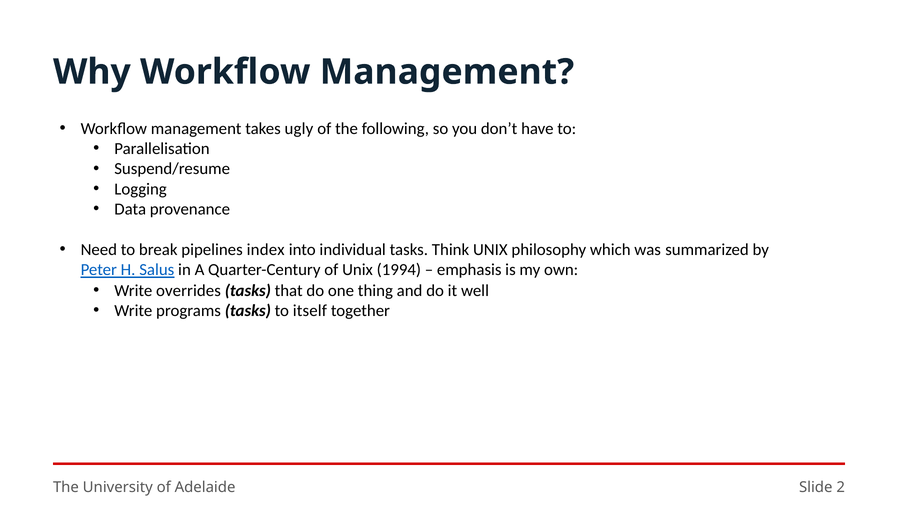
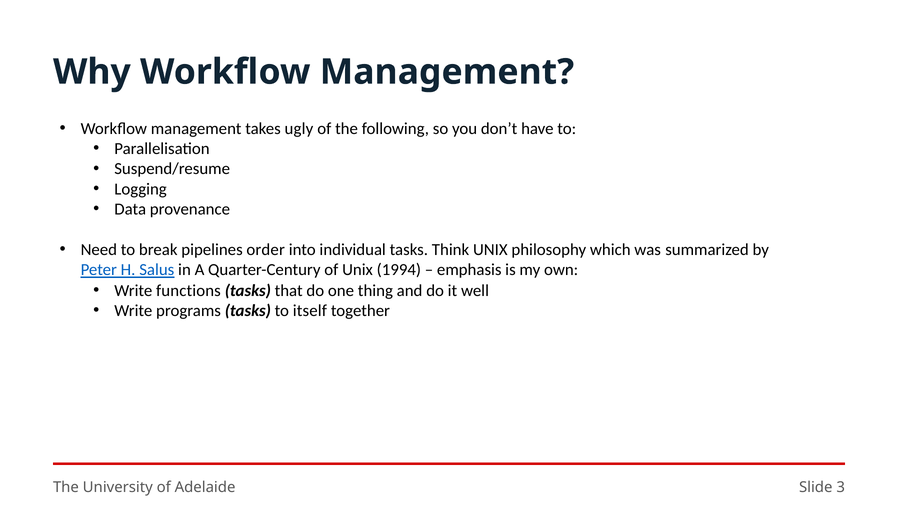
index: index -> order (266, 250)
overrides: overrides -> functions (188, 291)
2: 2 -> 3 (841, 487)
